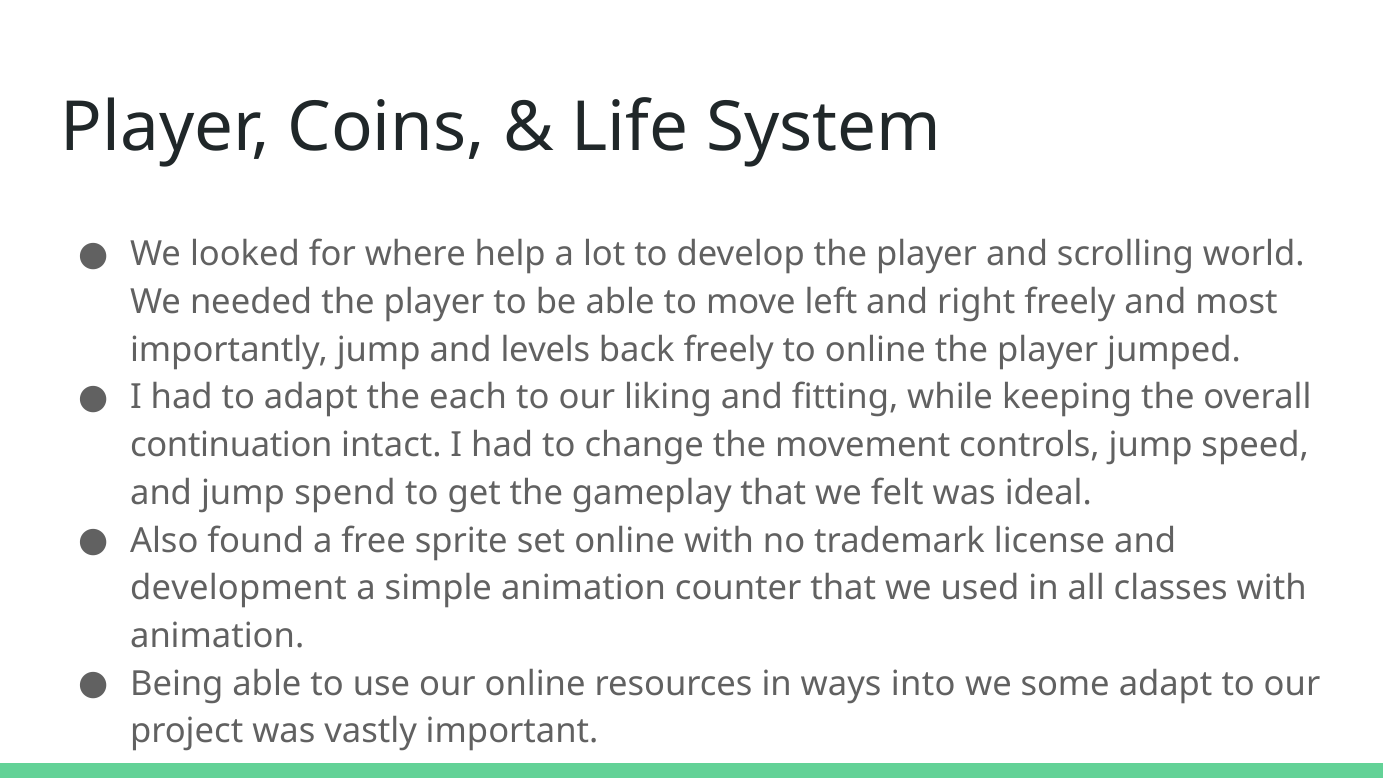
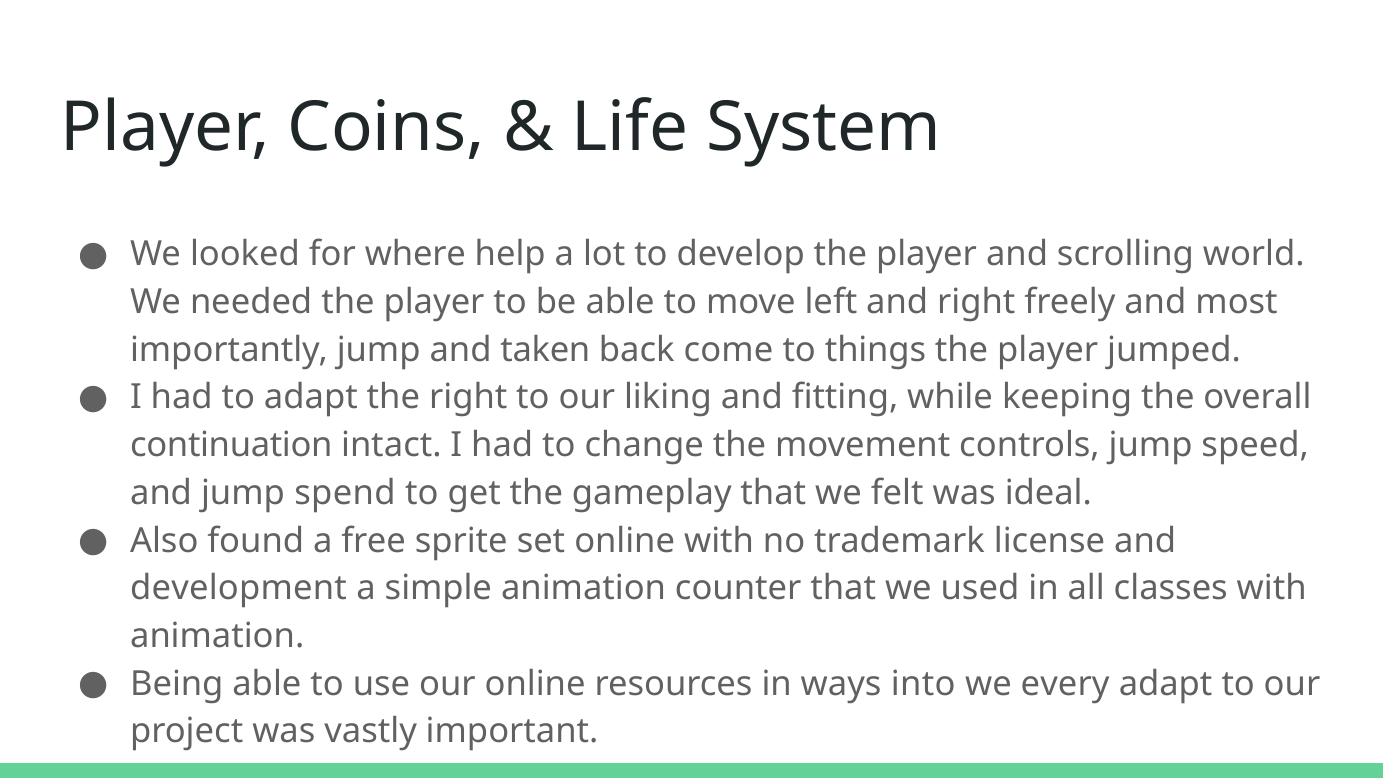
levels: levels -> taken (545, 350)
back freely: freely -> come (728, 350)
to online: online -> things (876, 350)
the each: each -> right (468, 398)
some: some -> every (1065, 684)
